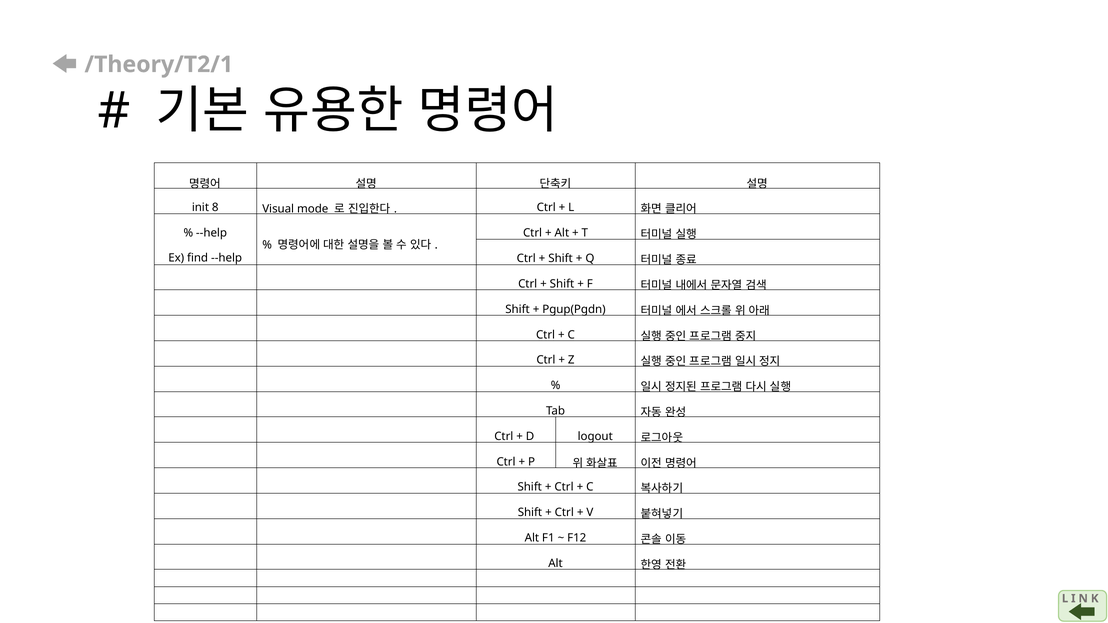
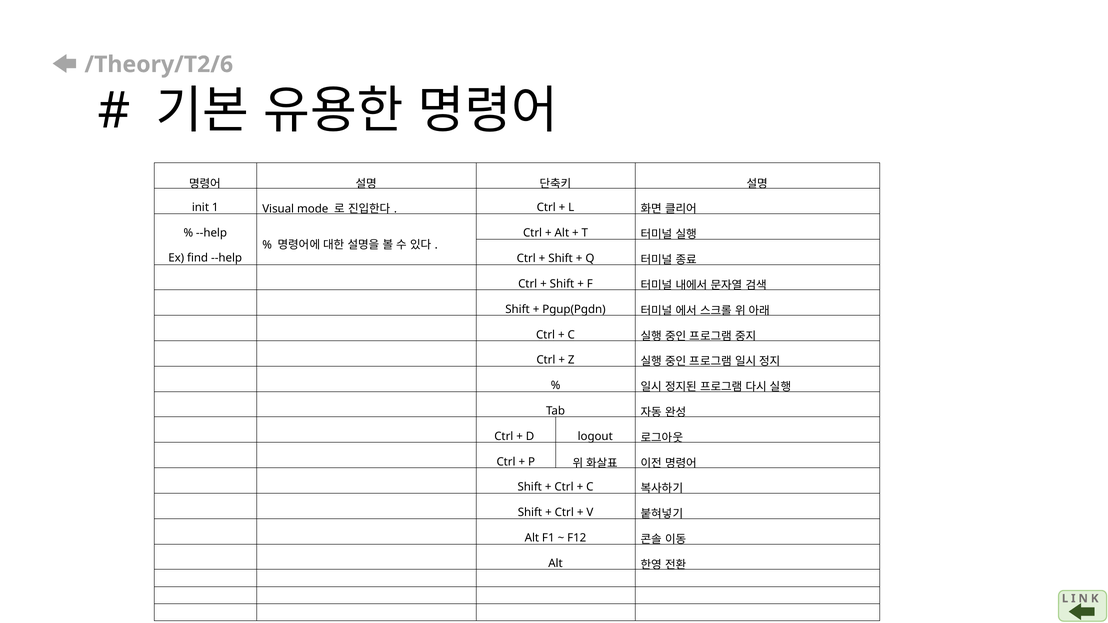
/Theory/T2/1: /Theory/T2/1 -> /Theory/T2/6 (159, 65)
8: 8 -> 1 (215, 208)
